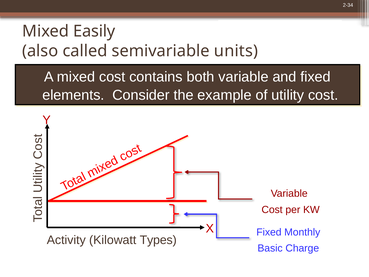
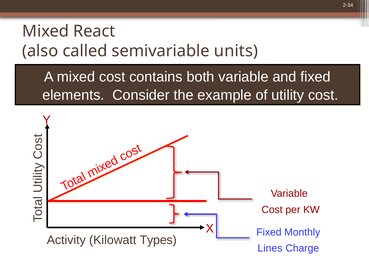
Easily: Easily -> React (94, 31)
Basic: Basic -> Lines (270, 248)
